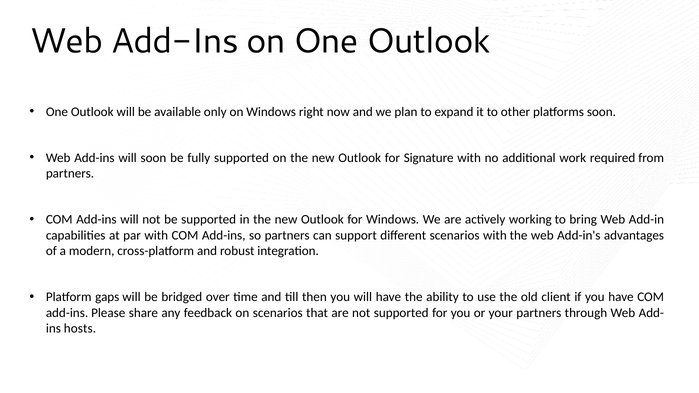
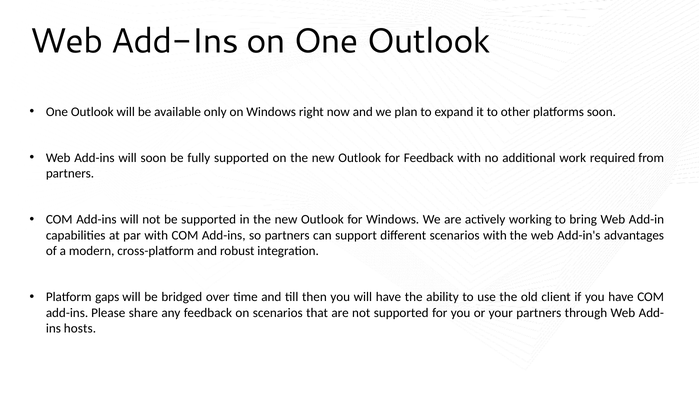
for Signature: Signature -> Feedback (429, 158)
